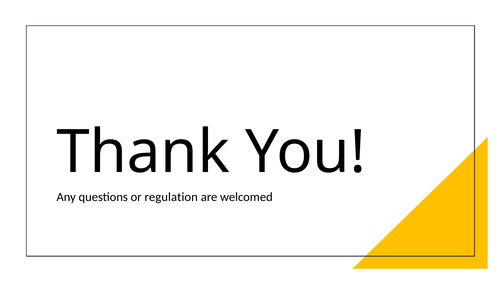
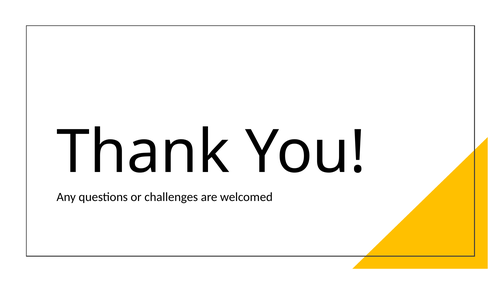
regulation: regulation -> challenges (171, 197)
